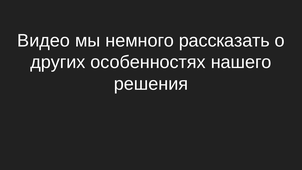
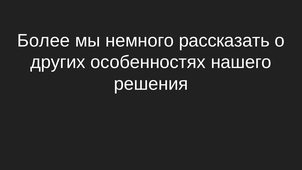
Видео: Видео -> Более (44, 41)
